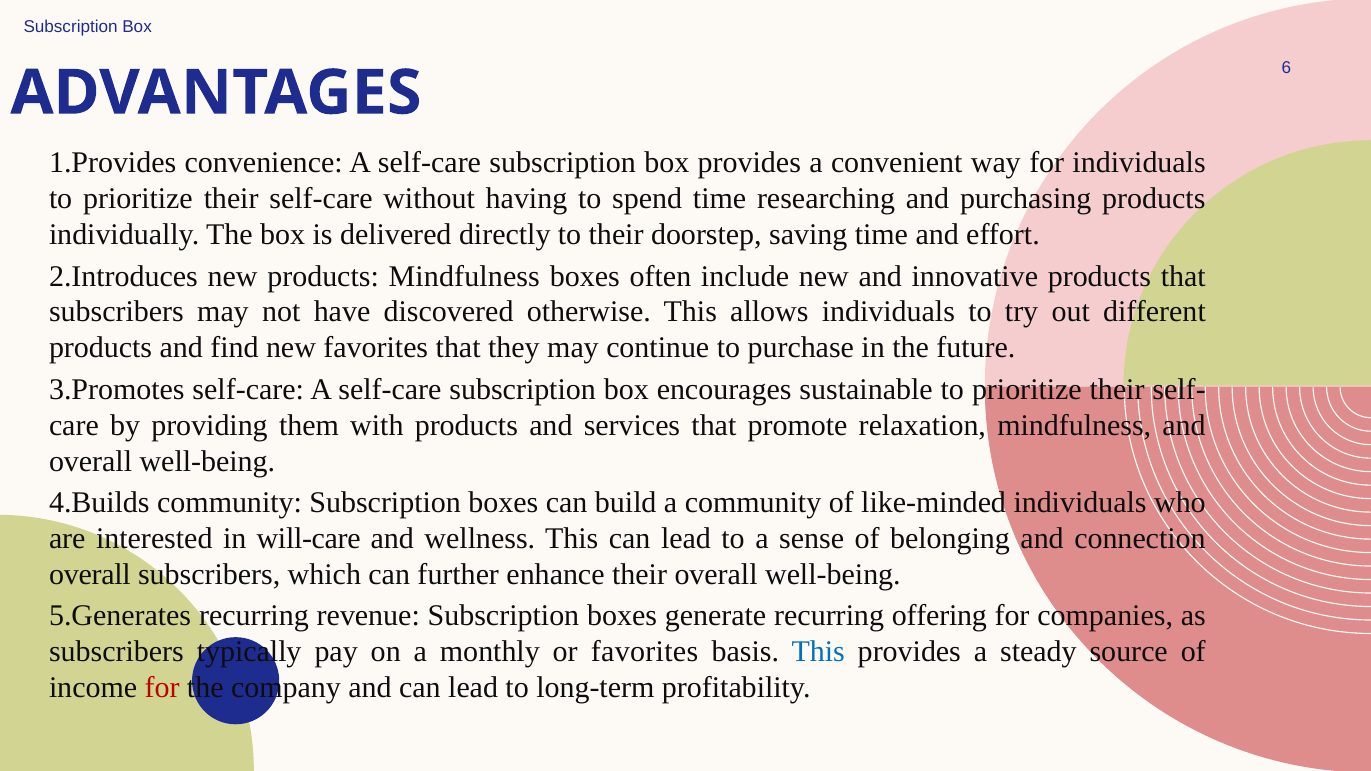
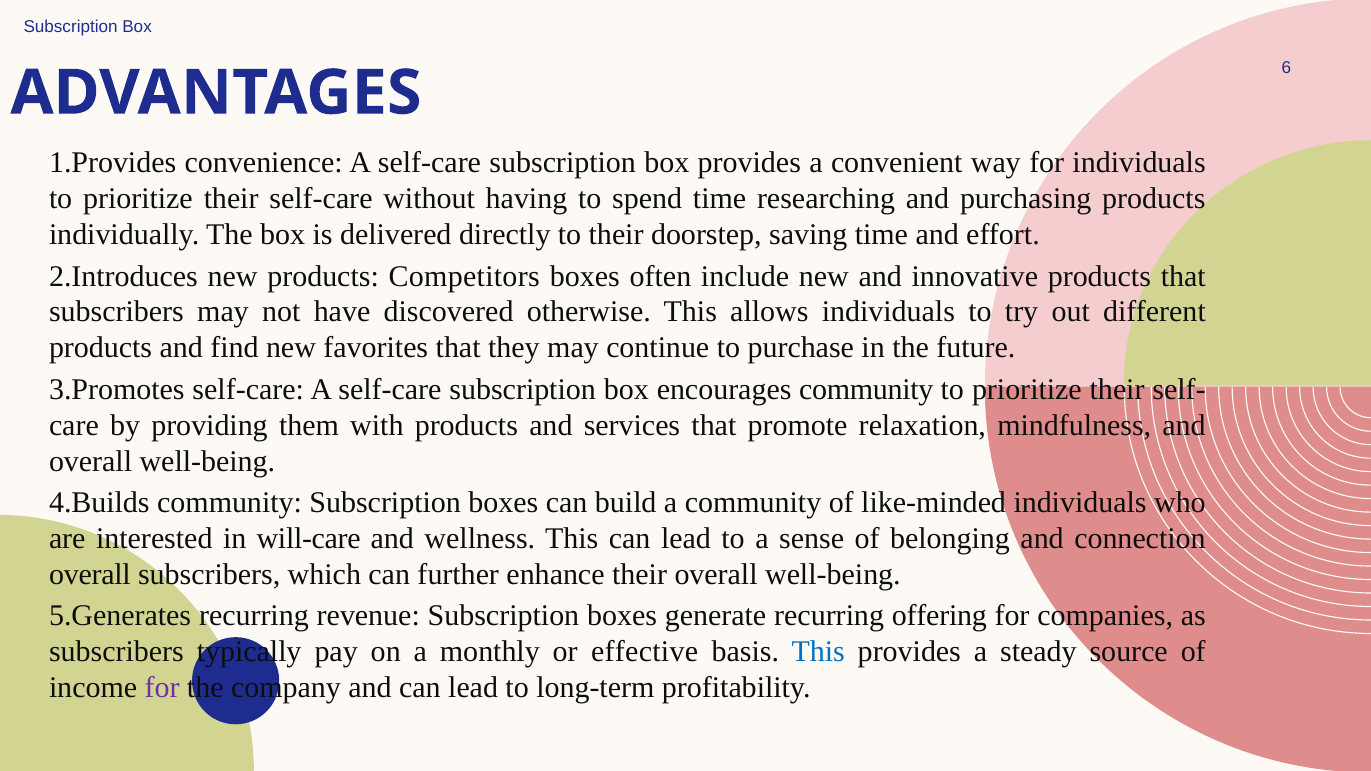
products Mindfulness: Mindfulness -> Competitors (464, 276)
encourages sustainable: sustainable -> community (866, 389)
or favorites: favorites -> effective (645, 651)
for colour: red -> purple (162, 687)
